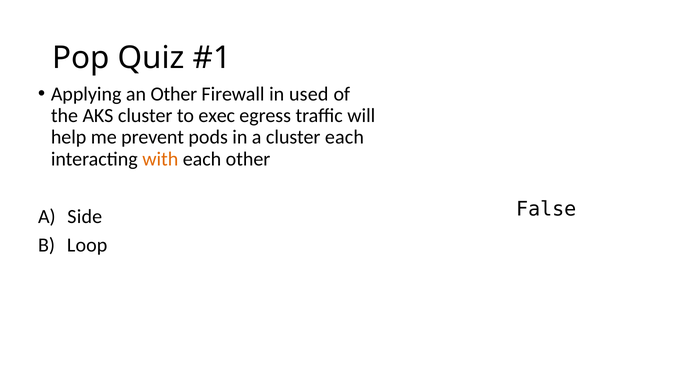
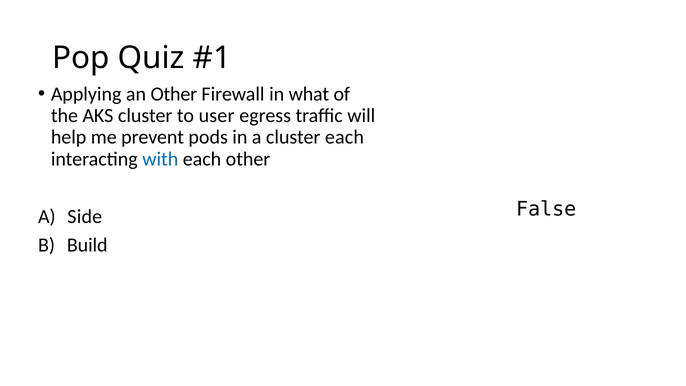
used: used -> what (309, 94)
exec: exec -> user (217, 116)
with colour: orange -> blue (160, 159)
Loop: Loop -> Build (87, 245)
